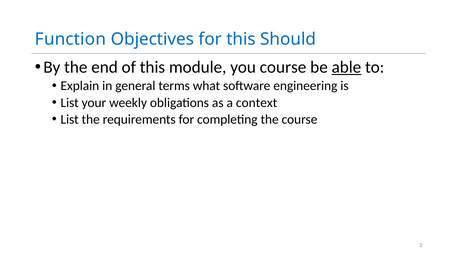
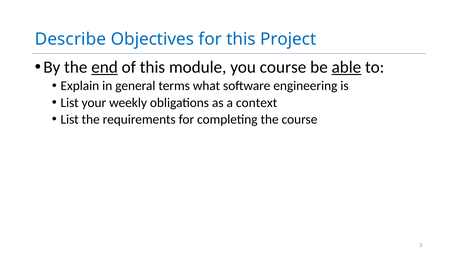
Function: Function -> Describe (70, 39)
Should: Should -> Project (288, 39)
end underline: none -> present (105, 67)
